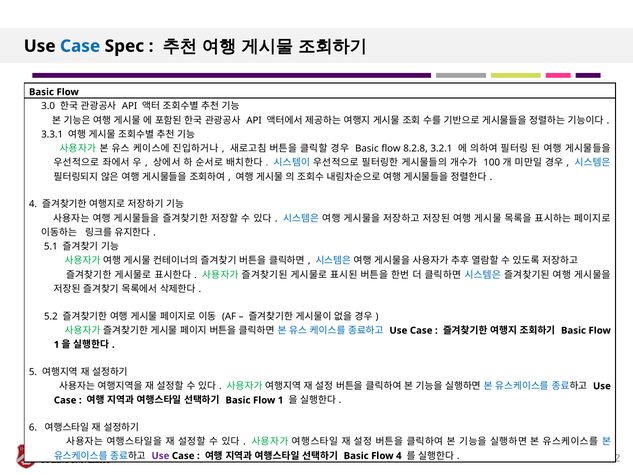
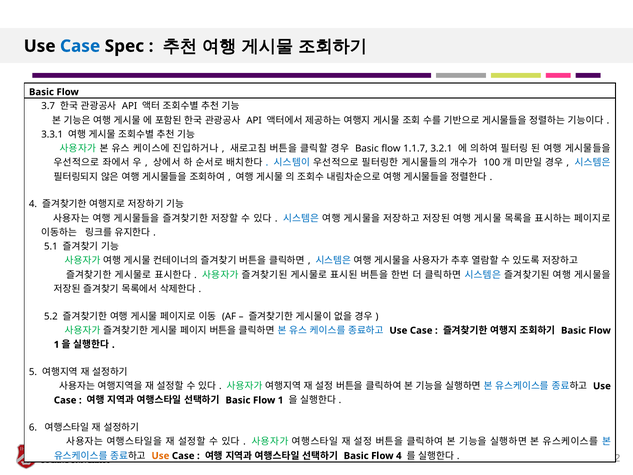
3.0: 3.0 -> 3.7 (48, 106)
8.2.8: 8.2.8 -> 1.1.7 (416, 149)
Use colour: purple -> orange (160, 456)
